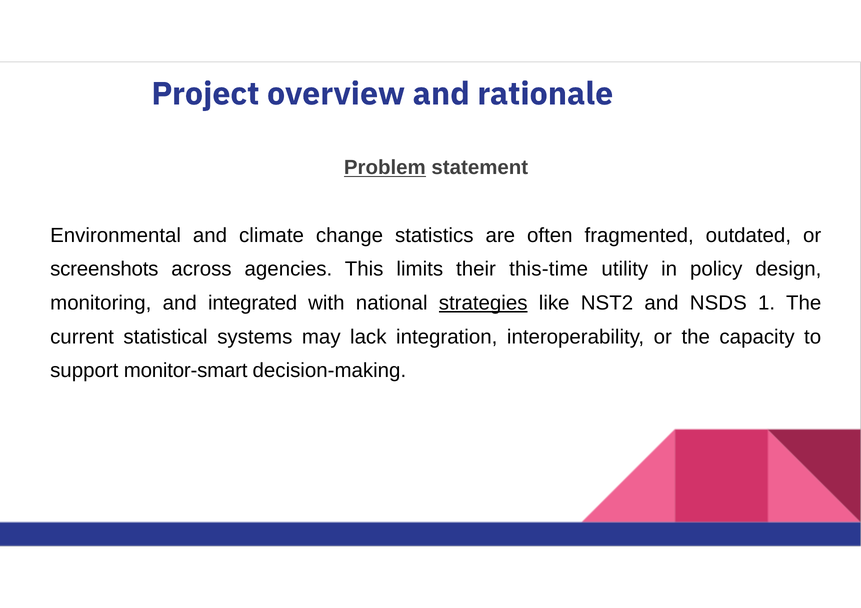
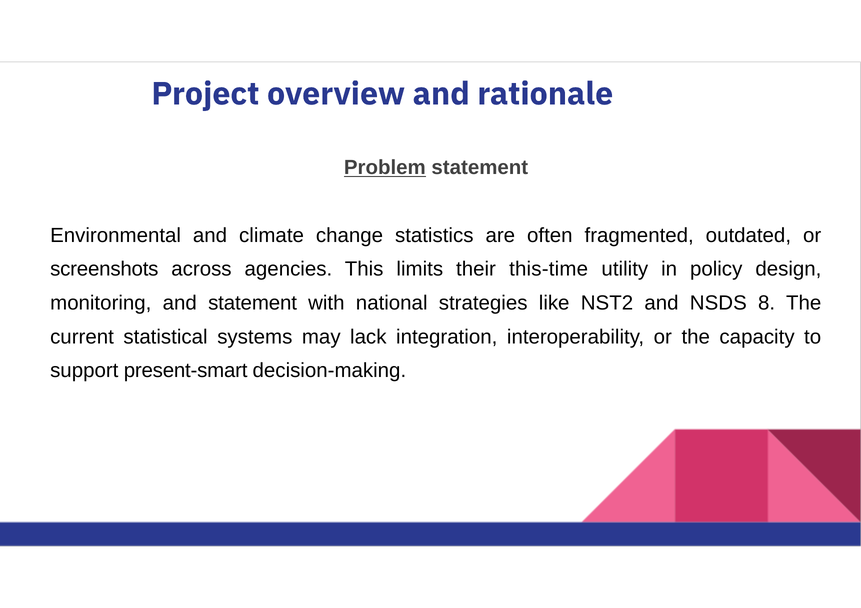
and integrated: integrated -> statement (253, 303)
strategies underline: present -> none (483, 303)
1: 1 -> 8 (767, 303)
monitor-smart: monitor-smart -> present-smart (186, 371)
